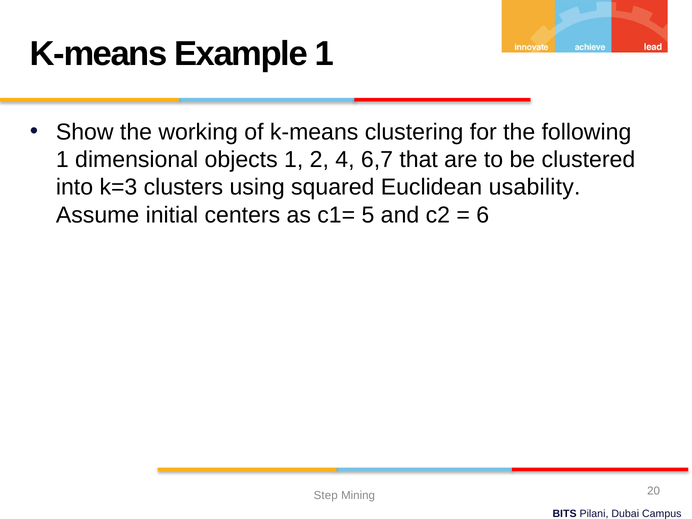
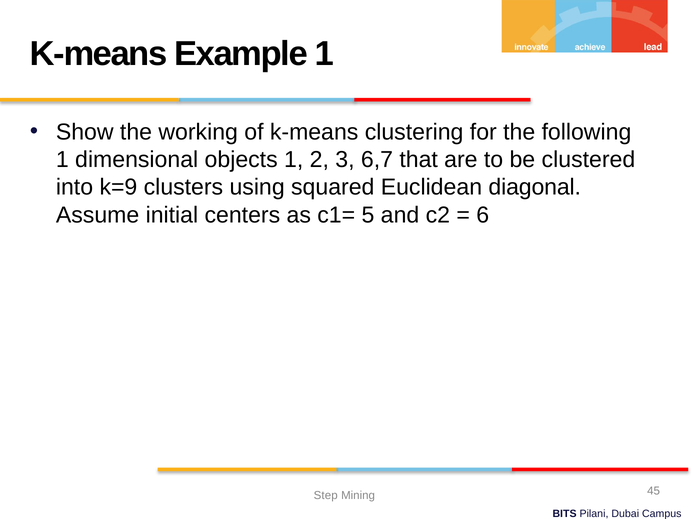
4: 4 -> 3 (345, 160)
k=3: k=3 -> k=9 (118, 187)
usability: usability -> diagonal (535, 187)
20: 20 -> 45 (654, 491)
